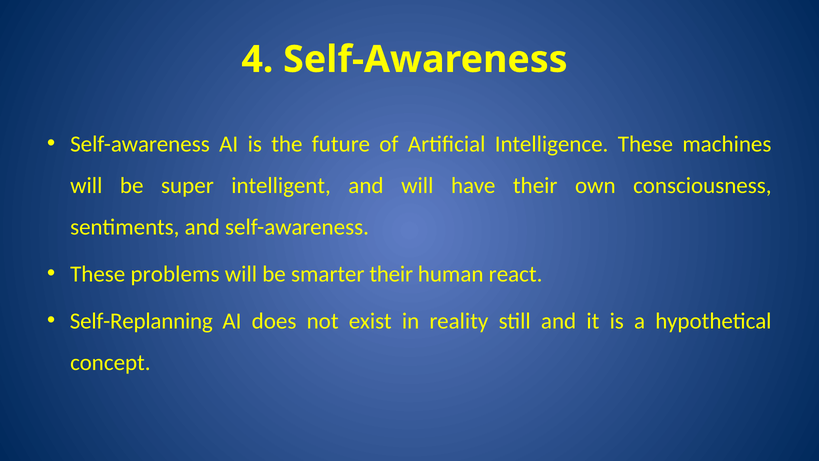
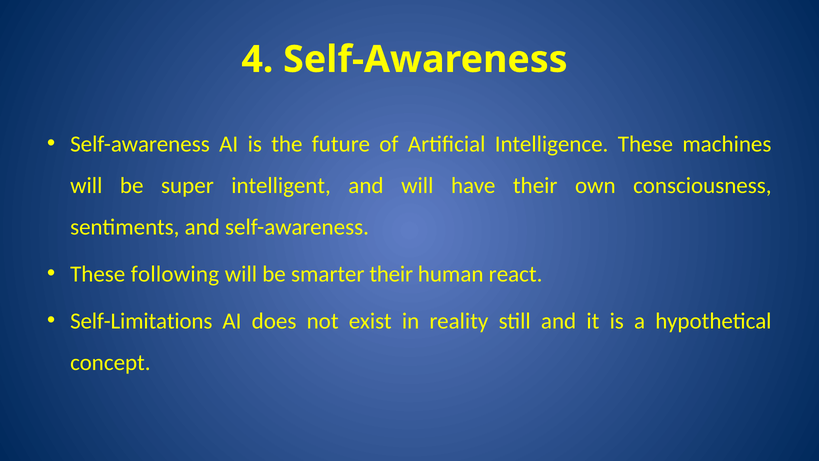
problems: problems -> following (175, 274)
Self-Replanning: Self-Replanning -> Self-Limitations (141, 321)
